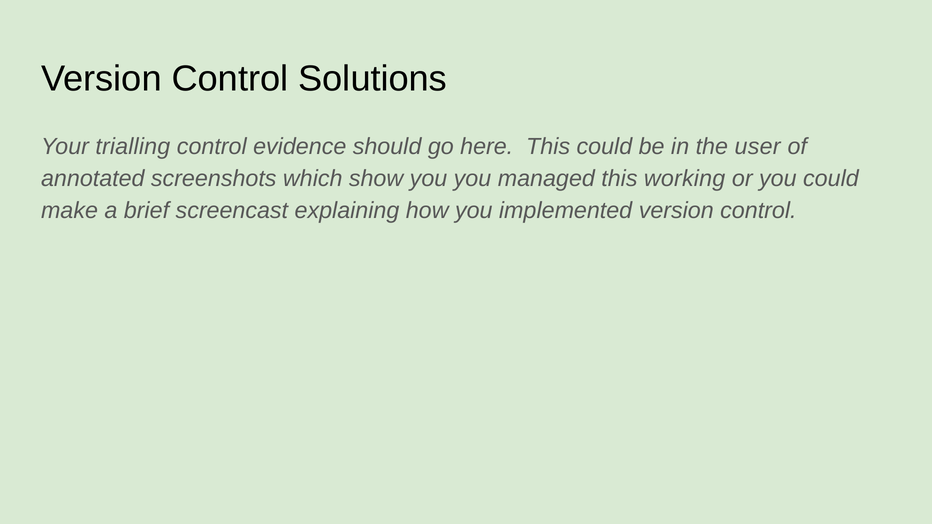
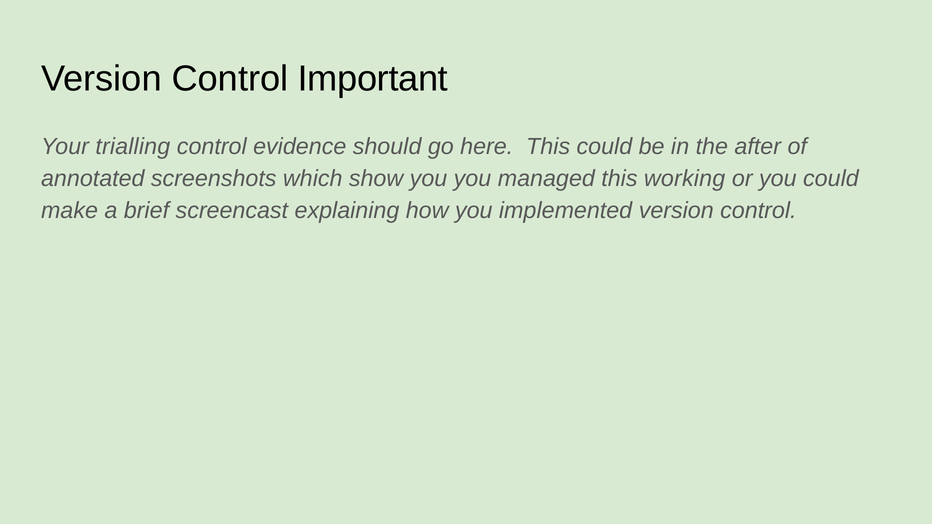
Solutions: Solutions -> Important (373, 79)
user: user -> after (758, 147)
